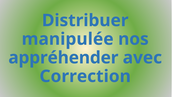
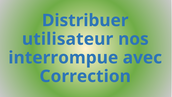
manipulée: manipulée -> utilisateur (68, 39)
appréhender: appréhender -> interrompue (63, 58)
